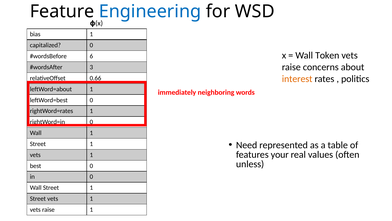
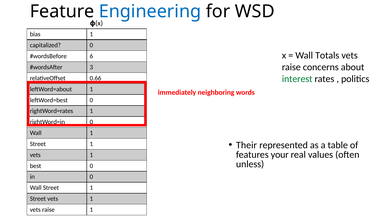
Token: Token -> Totals (327, 55)
interest colour: orange -> green (297, 79)
Need: Need -> Their (247, 145)
